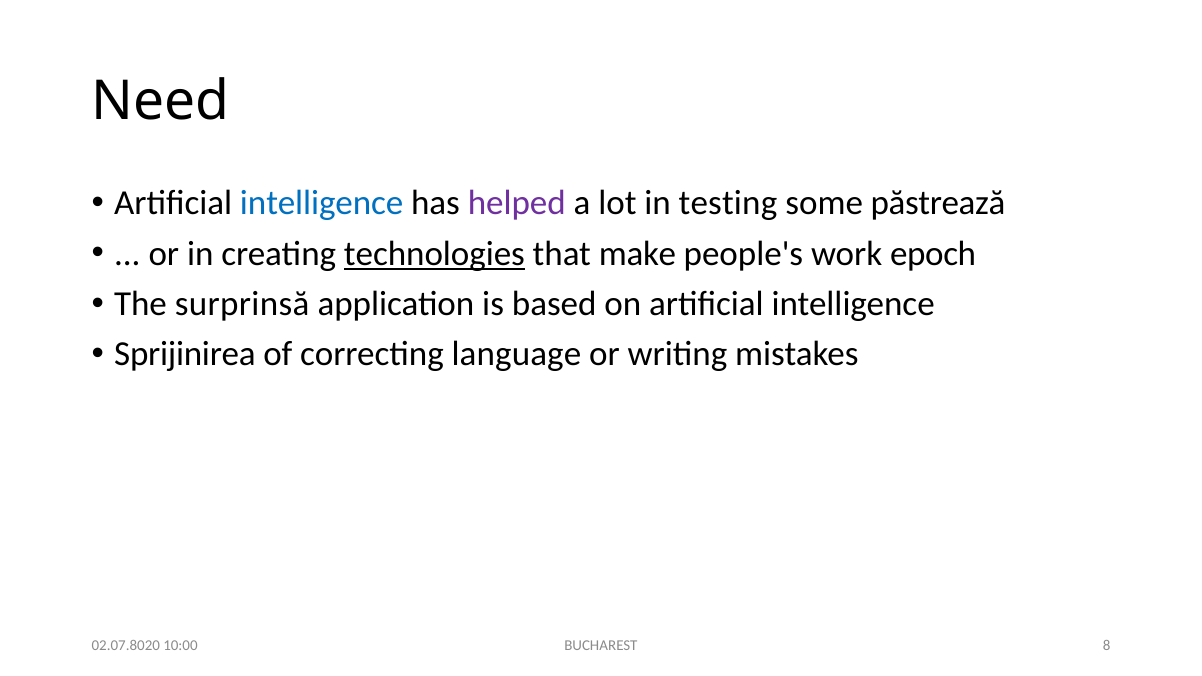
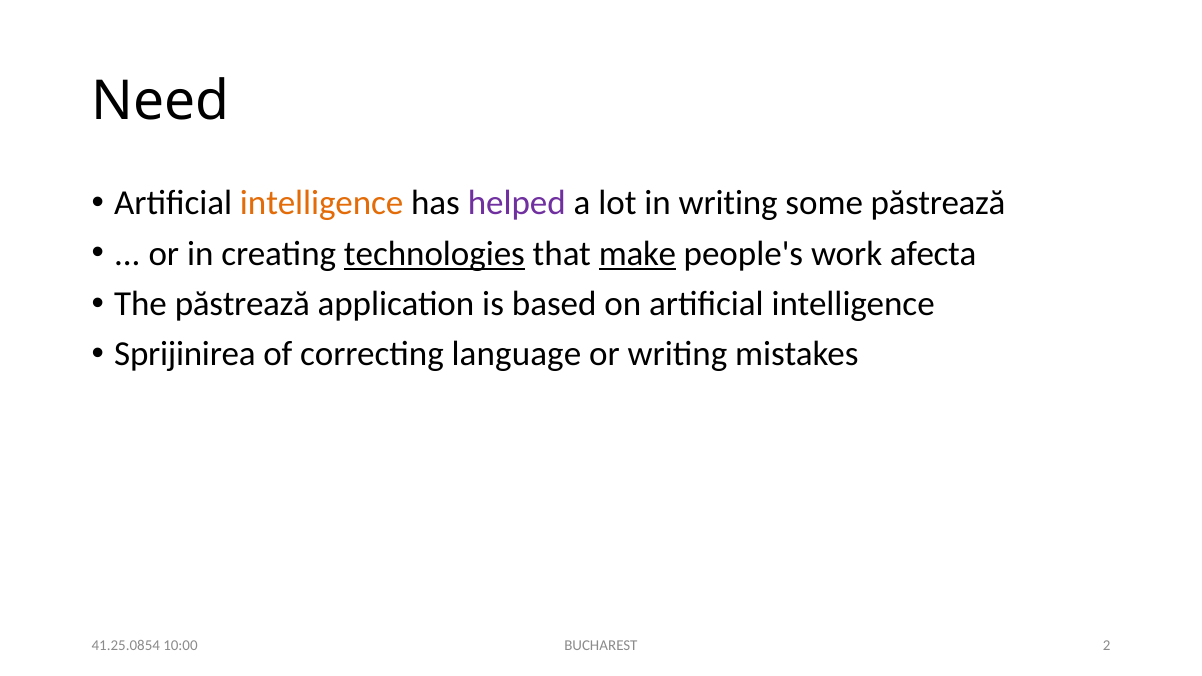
intelligence colour: blue -> orange (322, 203)
in testing: testing -> writing (728, 203)
make underline: none -> present (637, 254)
epoch: epoch -> afecta (933, 254)
The surprinsă: surprinsă -> păstrează (242, 304)
8: 8 -> 2 (1107, 646)
02.07.8020: 02.07.8020 -> 41.25.0854 (126, 646)
